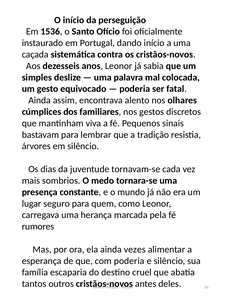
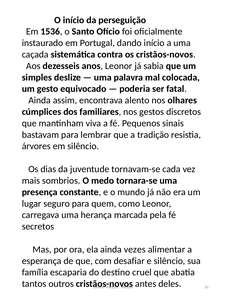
rumores: rumores -> secretos (38, 227)
com poderia: poderia -> desafiar (129, 261)
